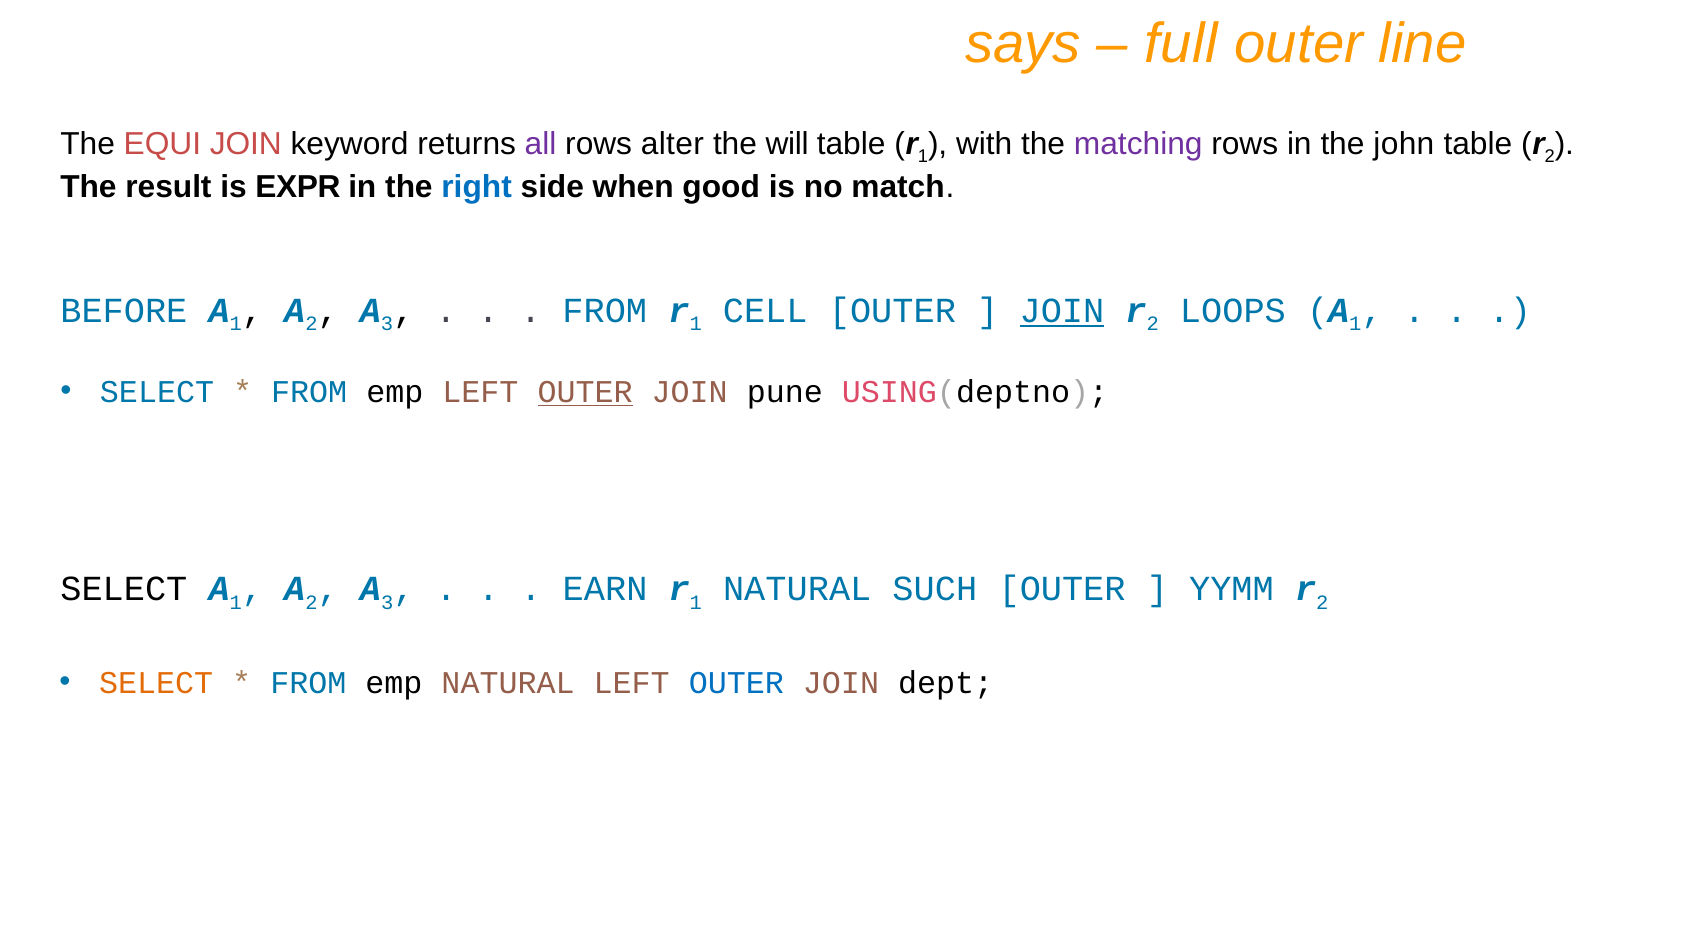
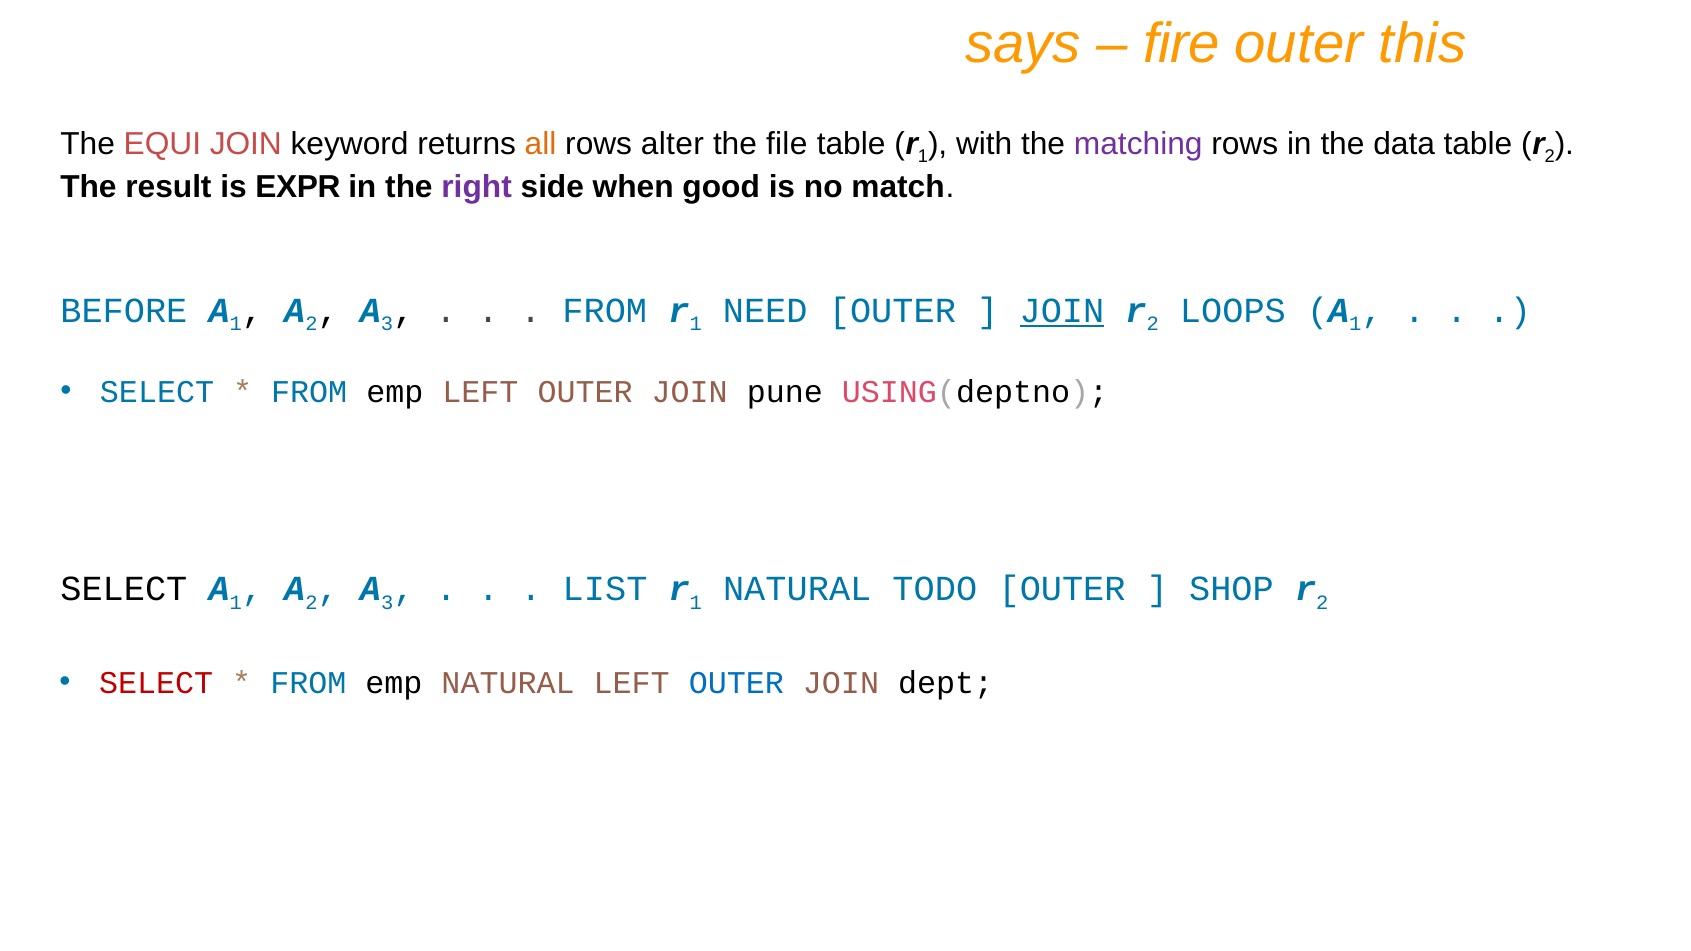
full: full -> fire (1182, 44)
line: line -> this (1423, 44)
all colour: purple -> orange (541, 144)
will: will -> file (787, 144)
john: john -> data (1404, 144)
right colour: blue -> purple (477, 187)
CELL: CELL -> NEED (765, 311)
OUTER underline: present -> none (585, 392)
EARN: EARN -> LIST (605, 589)
SUCH: SUCH -> TODO (935, 589)
YYMM: YYMM -> SHOP (1231, 589)
SELECT colour: orange -> red (156, 683)
